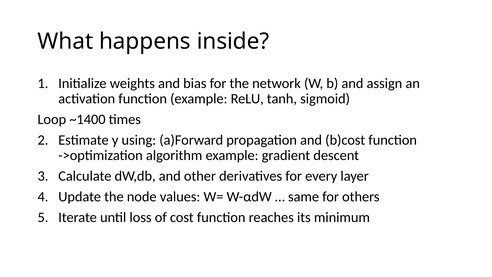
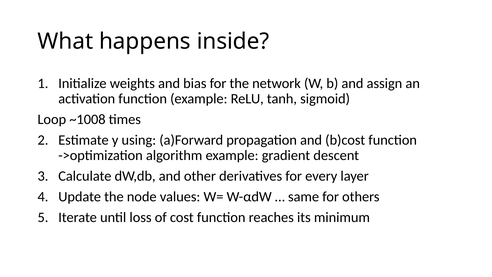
~1400: ~1400 -> ~1008 (87, 119)
